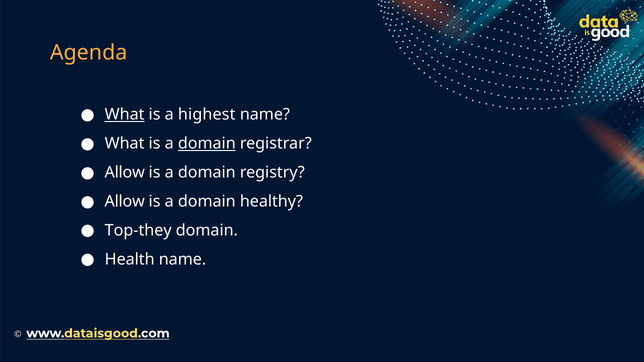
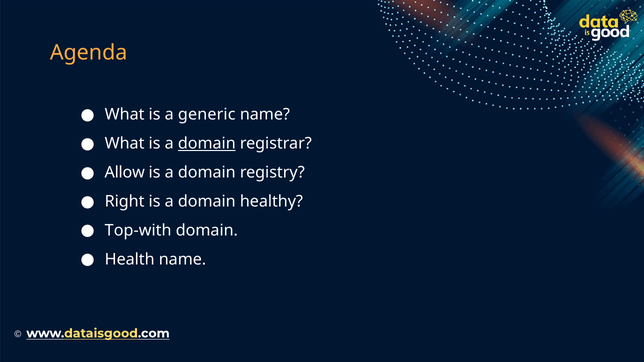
What underline: present -> none (125, 115)
highest: highest -> generic (207, 115)
Allow: Allow -> Right (125, 202)
Top-they: Top-they -> Top-with (138, 231)
